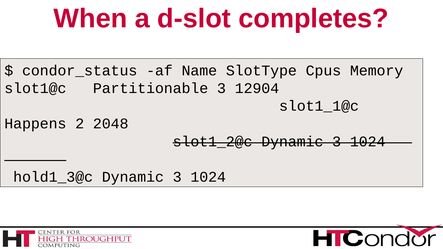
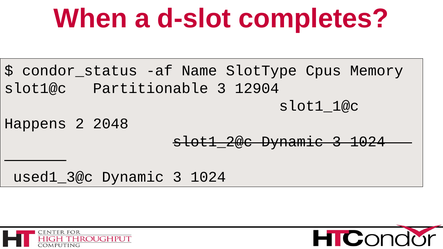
hold1_3@c: hold1_3@c -> used1_3@c (53, 177)
